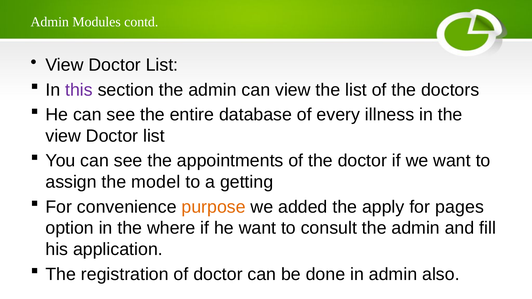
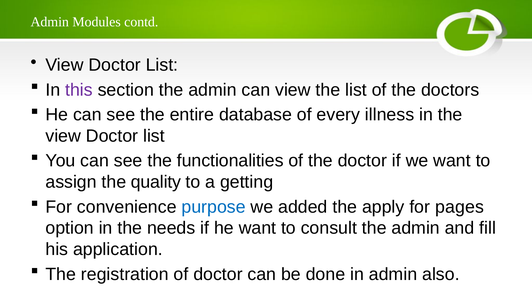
appointments: appointments -> functionalities (230, 161)
model: model -> quality (156, 182)
purpose colour: orange -> blue (214, 207)
where: where -> needs (171, 228)
